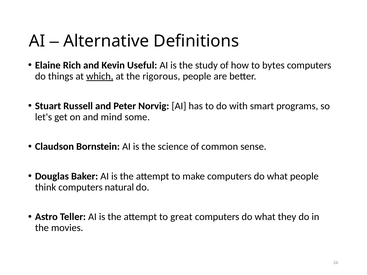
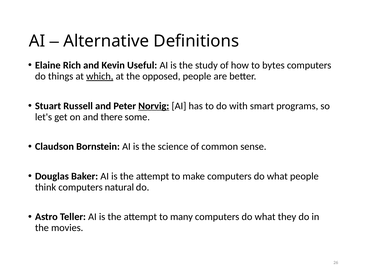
rigorous: rigorous -> opposed (161, 76)
Norvig underline: none -> present (154, 106)
mind: mind -> there (112, 117)
great: great -> many (181, 217)
